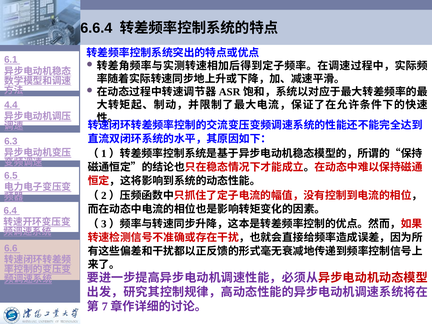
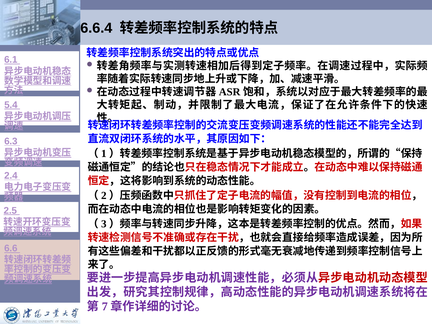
4.4: 4.4 -> 5.4 (11, 105)
6.5: 6.5 -> 2.4 (11, 176)
6.4: 6.4 -> 2.5 (10, 211)
